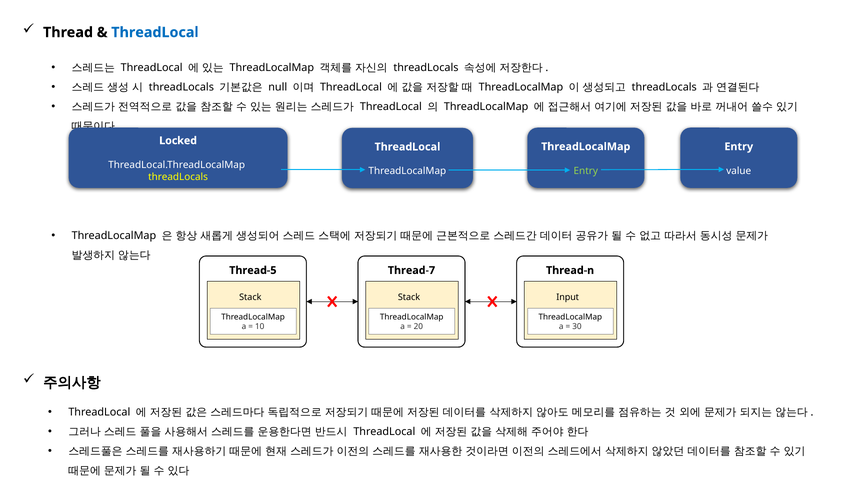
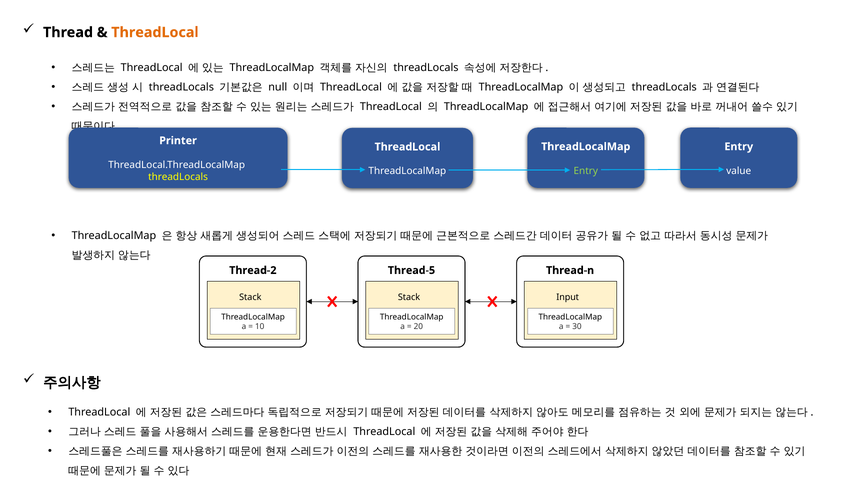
ThreadLocal colour: blue -> orange (155, 32)
Locked: Locked -> Printer (178, 141)
Thread-5: Thread-5 -> Thread-2 (253, 270)
Thread-7: Thread-7 -> Thread-5 (411, 270)
